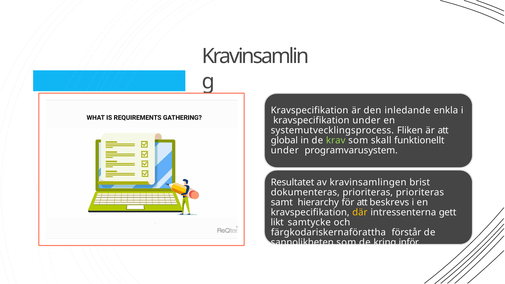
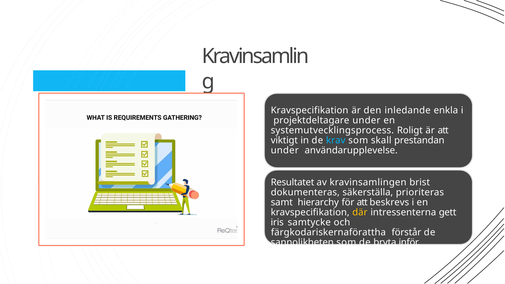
kravspecifikation: kravspecifikation -> projektdeltagare (311, 120)
Fliken: Fliken -> Roligt (410, 130)
global: global -> viktigt (284, 140)
krav colour: light green -> light blue (336, 140)
funktionellt: funktionellt -> prestandan (419, 140)
programvarusystem: programvarusystem -> användarupplevelse (351, 150)
dokumenteras prioriteras: prioriteras -> säkerställa (368, 192)
likt: likt -> iris (277, 222)
kring: kring -> bryta (385, 242)
